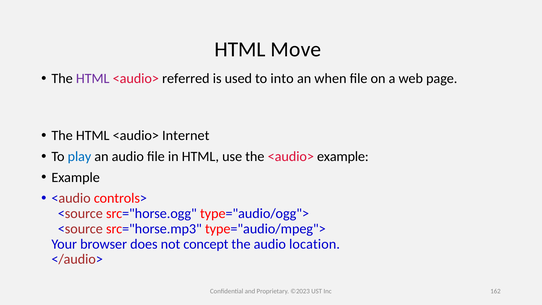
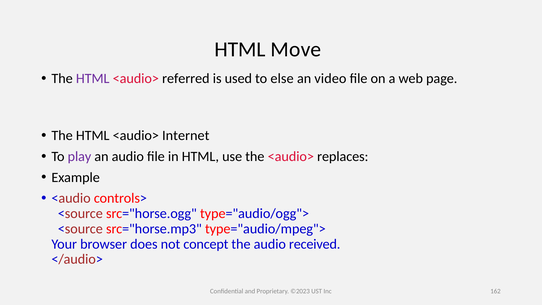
into: into -> else (282, 79)
when: when -> video (330, 79)
play colour: blue -> purple (79, 156)
<audio> example: example -> replaces (343, 156)
location: location -> received (315, 244)
